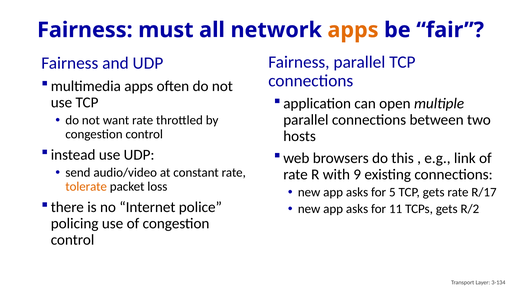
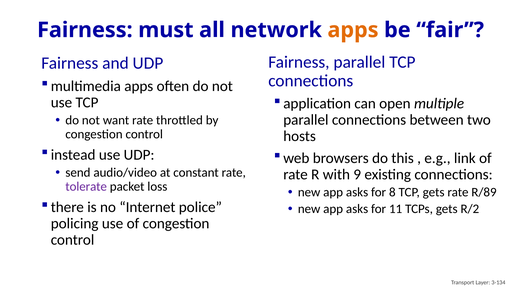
tolerate colour: orange -> purple (86, 187)
5: 5 -> 8 (392, 192)
R/17: R/17 -> R/89 (484, 192)
